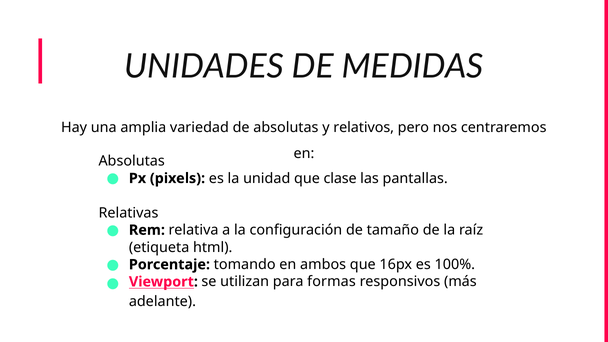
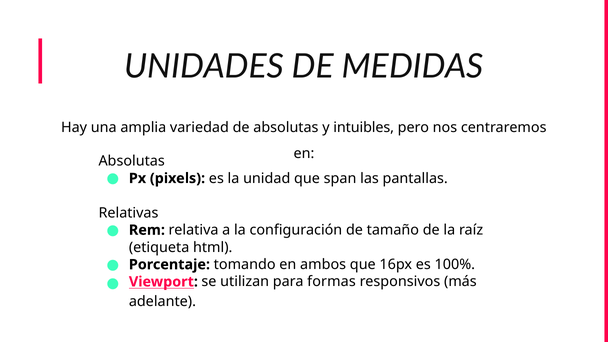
relativos: relativos -> intuibles (364, 128)
clase: clase -> span (340, 178)
